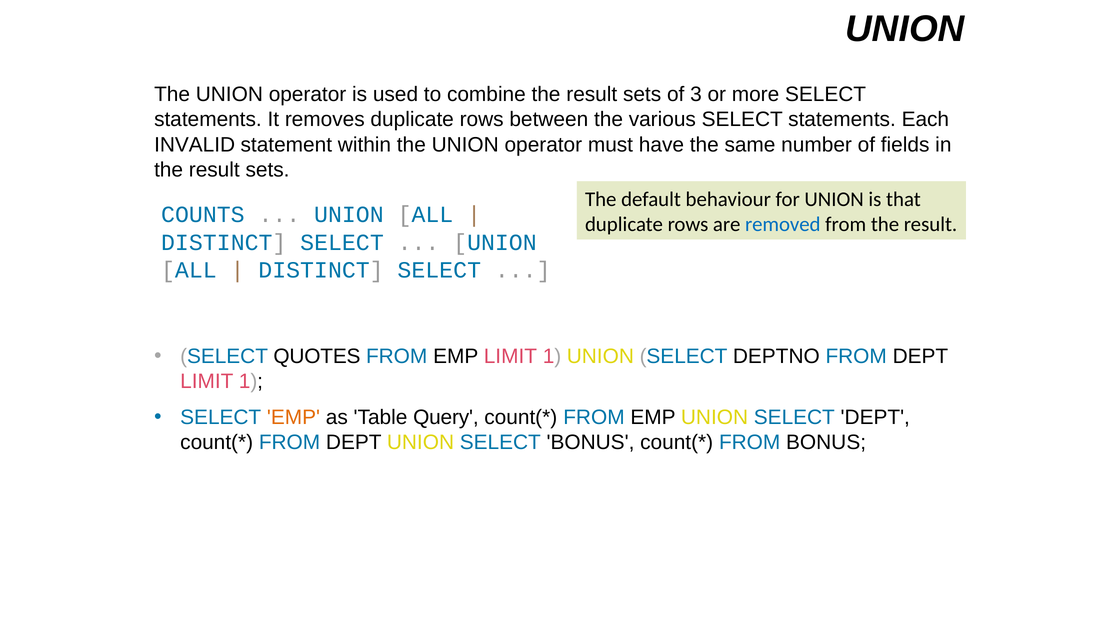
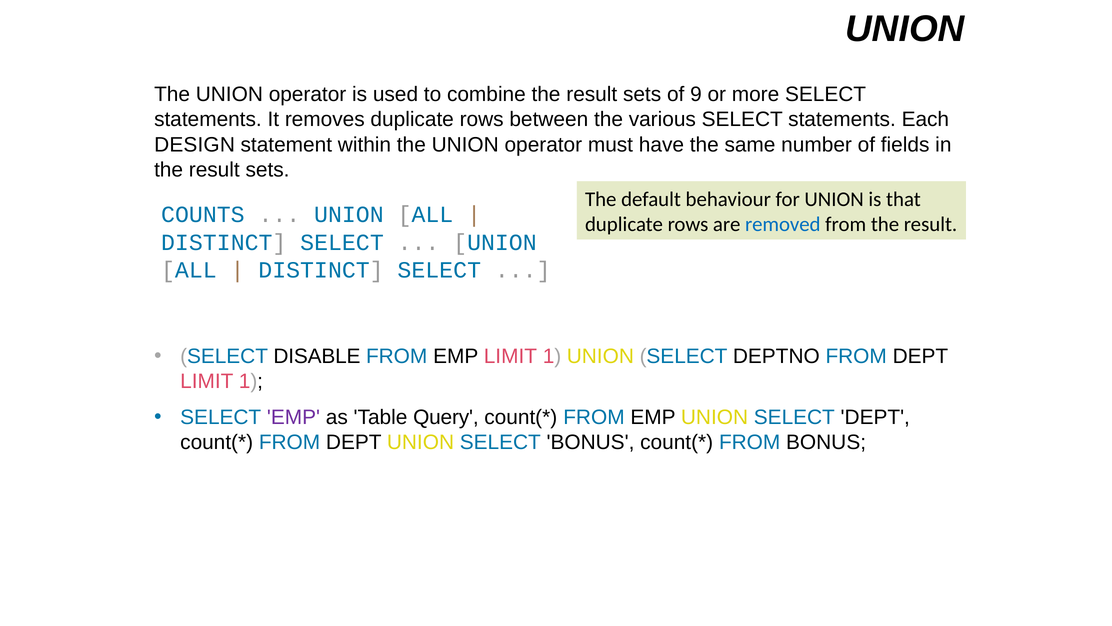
3: 3 -> 9 (696, 94)
INVALID: INVALID -> DESIGN (195, 145)
QUOTES: QUOTES -> DISABLE (317, 356)
EMP colour: orange -> purple (294, 417)
